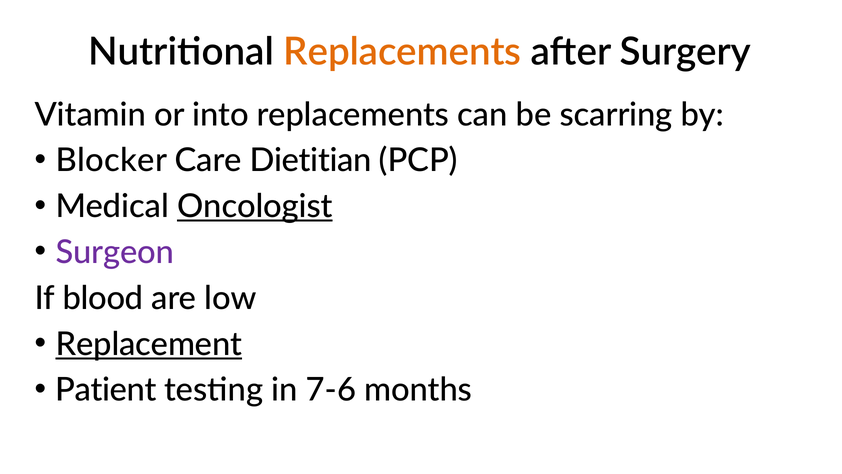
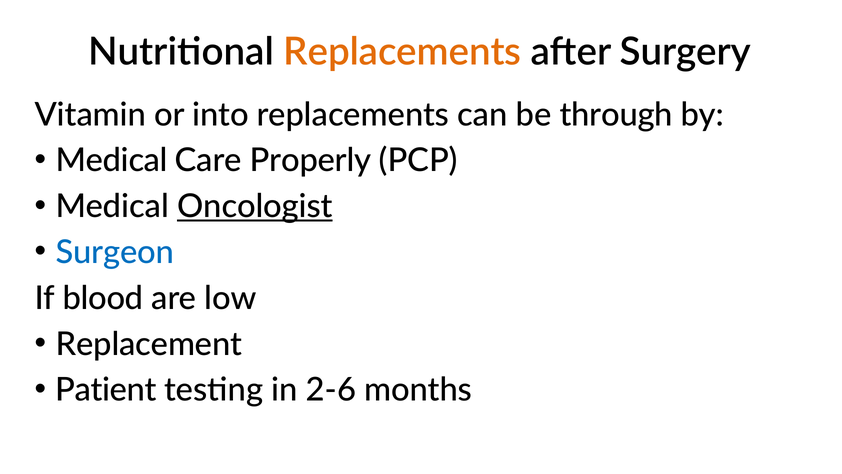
scarring: scarring -> through (616, 115)
Blocker: Blocker -> Medical (112, 160)
Dietitian: Dietitian -> Properly (311, 160)
Surgeon colour: purple -> blue (115, 252)
Replacement underline: present -> none (149, 344)
7-6: 7-6 -> 2-6 (331, 390)
